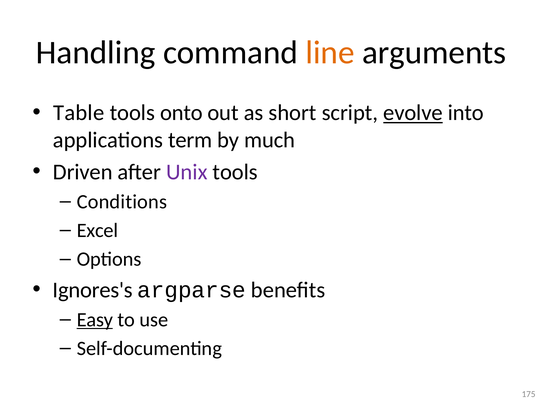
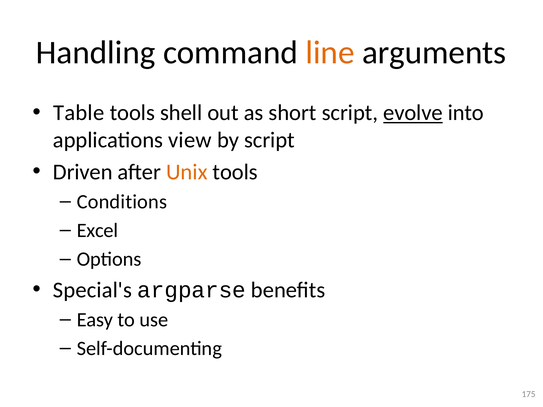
onto: onto -> shell (181, 113)
term: term -> view (190, 140)
by much: much -> script (269, 140)
Unix colour: purple -> orange (187, 172)
Ignores's: Ignores's -> Special's (92, 290)
Easy underline: present -> none (95, 320)
